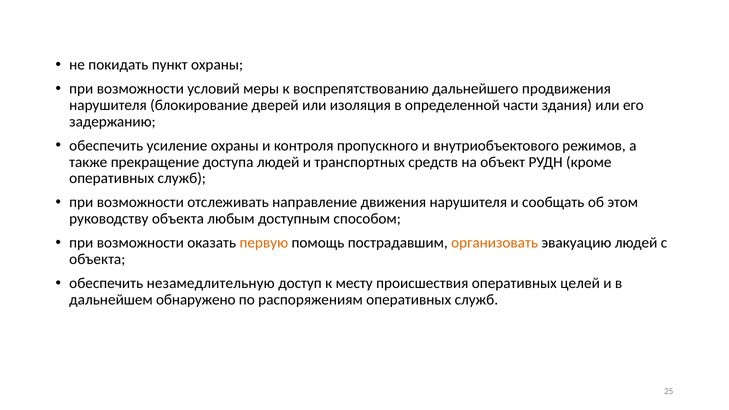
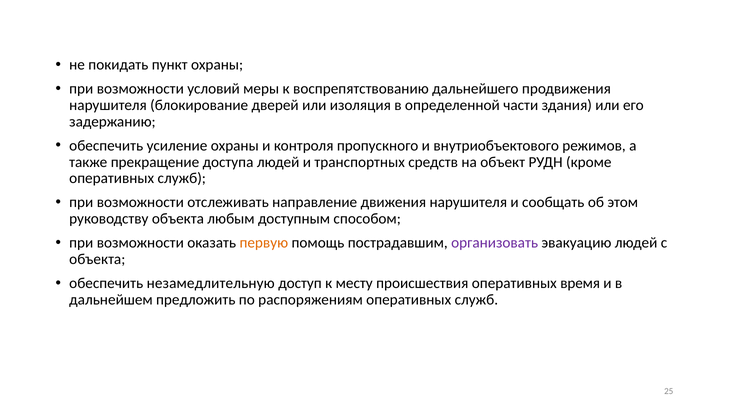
организовать colour: orange -> purple (495, 243)
целей: целей -> время (580, 283)
обнаружено: обнаружено -> предложить (196, 300)
